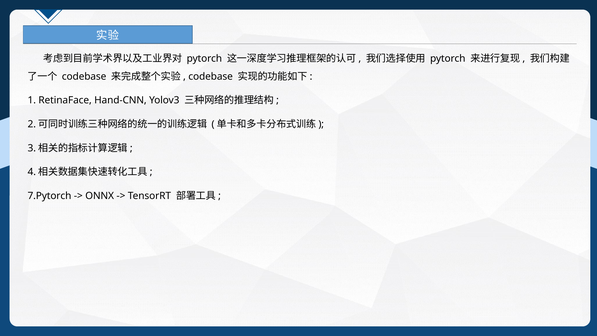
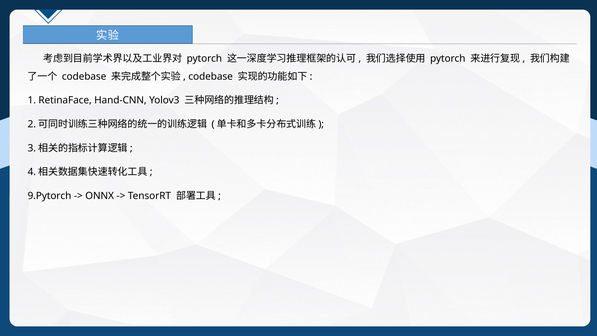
7.Pytorch: 7.Pytorch -> 9.Pytorch (49, 196)
